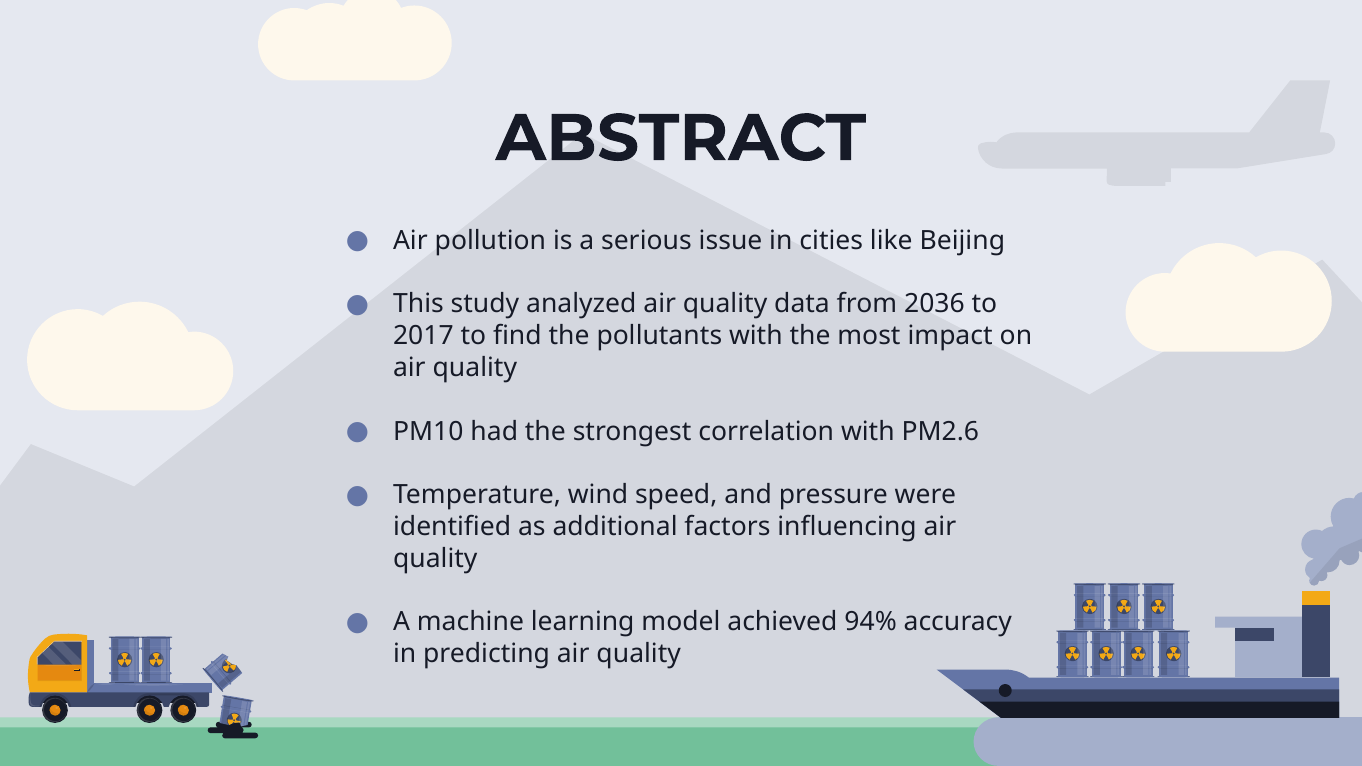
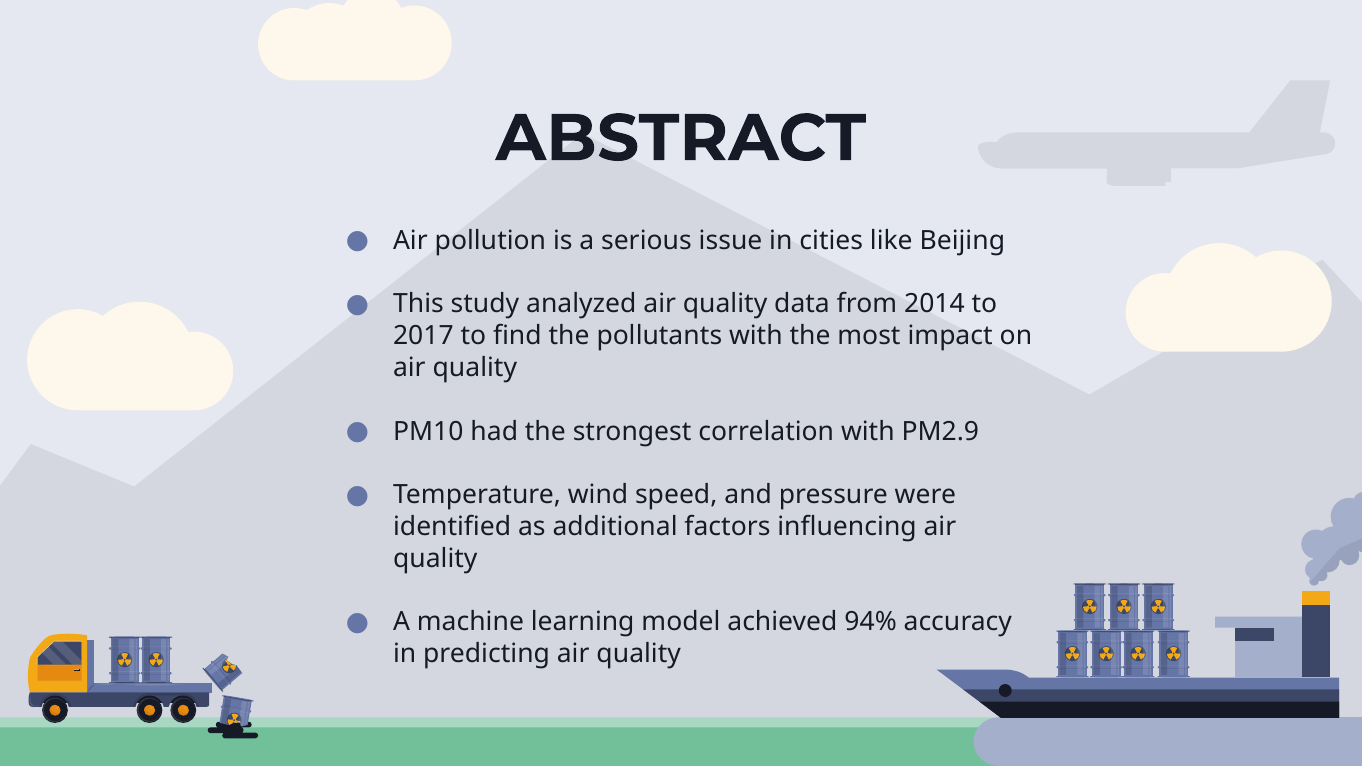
2036: 2036 -> 2014 (934, 304)
PM2.6: PM2.6 -> PM2.9 (940, 431)
